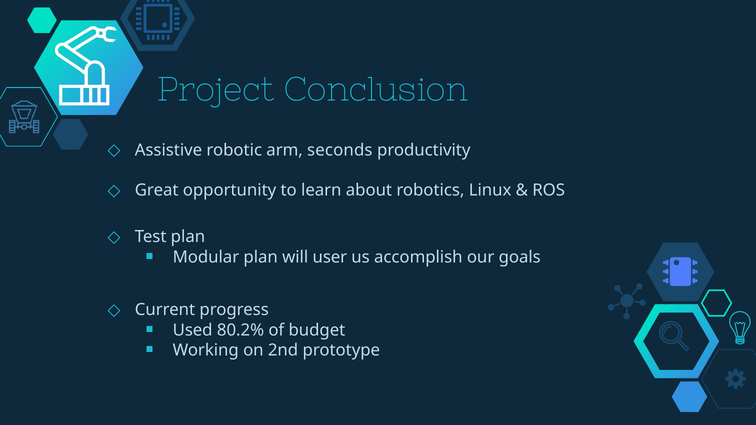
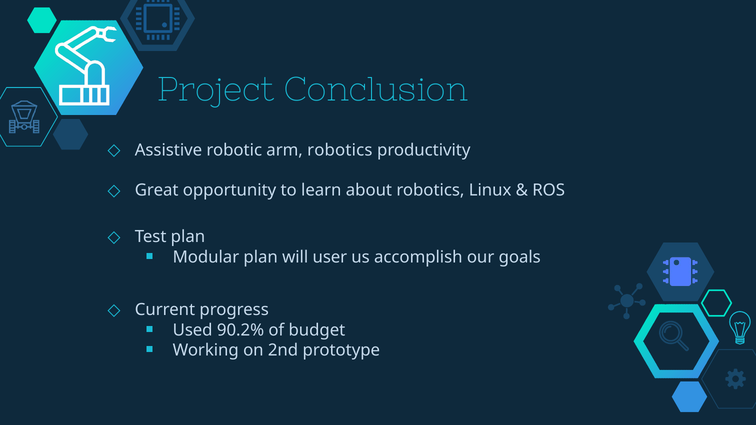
arm seconds: seconds -> robotics (340, 150)
80.2%: 80.2% -> 90.2% (241, 330)
